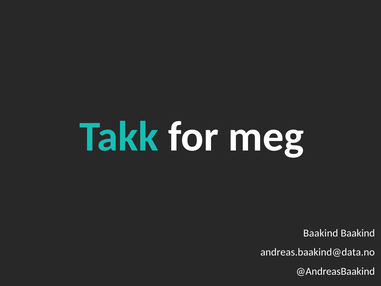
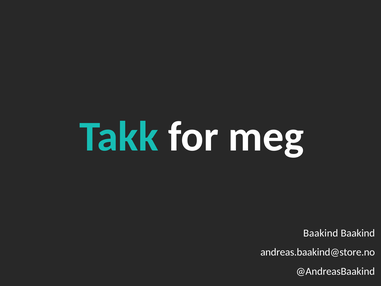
andreas.baakind@data.no: andreas.baakind@data.no -> andreas.baakind@store.no (318, 252)
